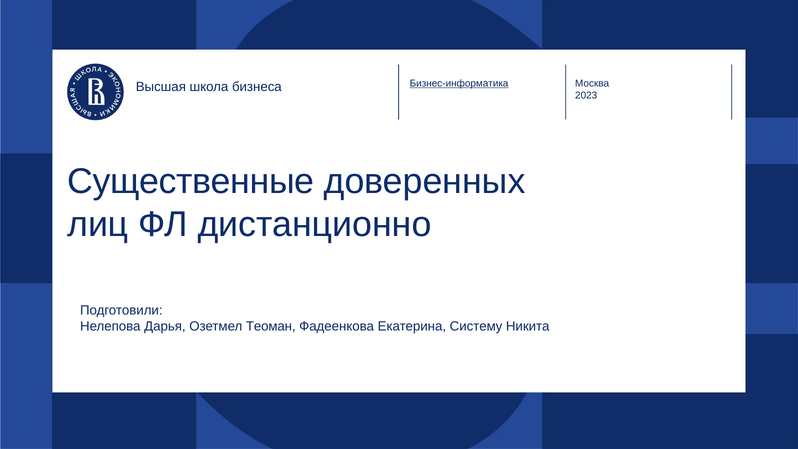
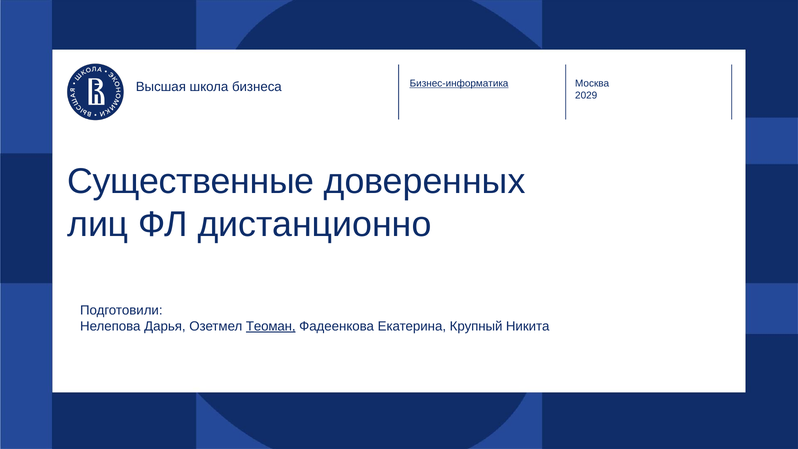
2023: 2023 -> 2029 (586, 95)
Теоман underline: none -> present (271, 326)
Систему: Систему -> Крупный (476, 326)
